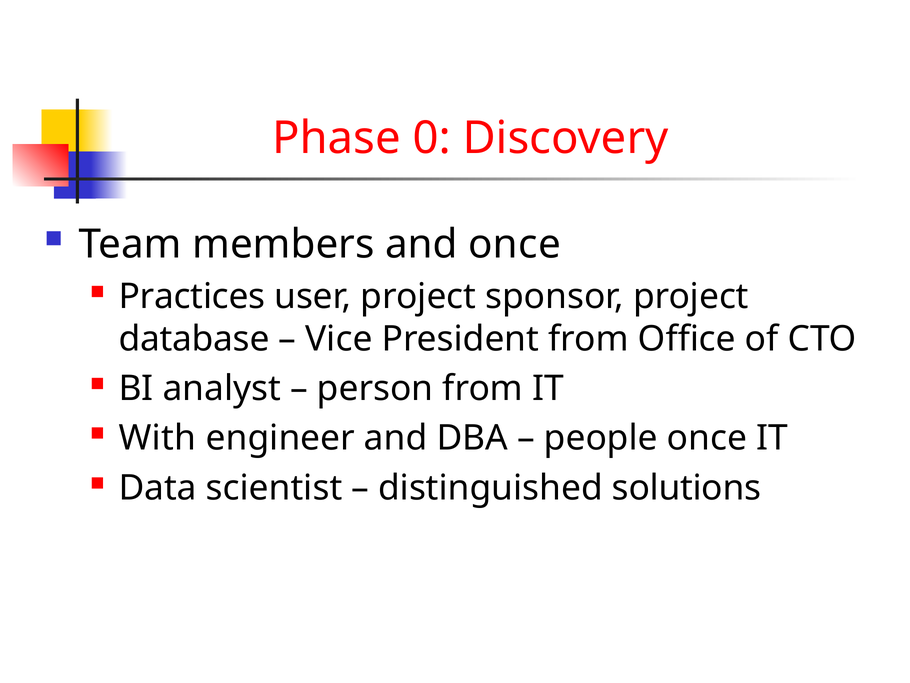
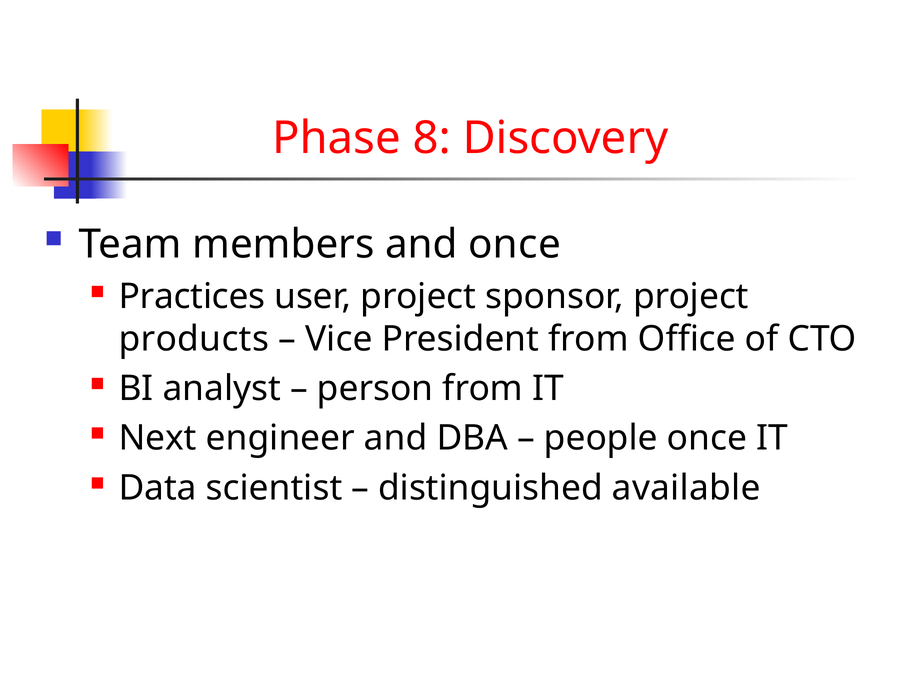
0: 0 -> 8 (432, 138)
database: database -> products (194, 339)
With: With -> Next (158, 438)
solutions: solutions -> available (686, 487)
